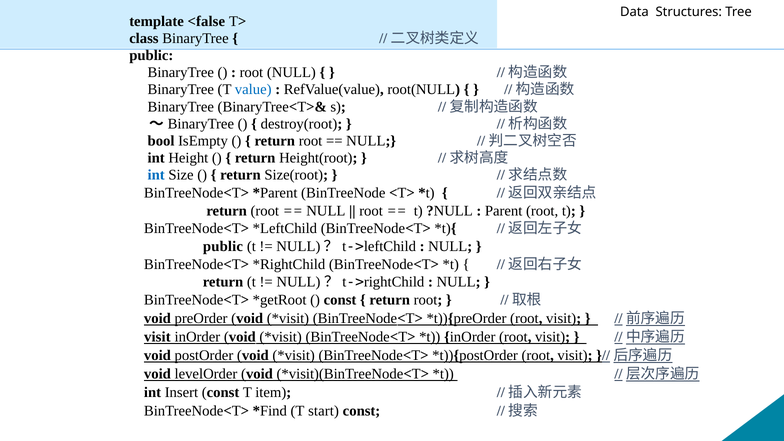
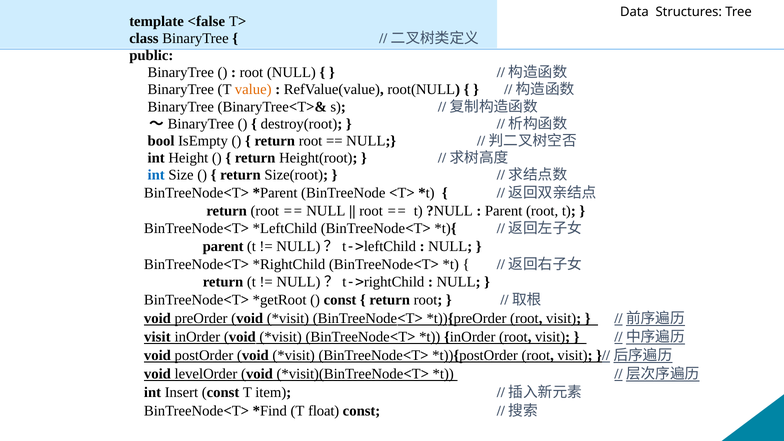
value colour: blue -> orange (253, 90)
public: public -> parent (223, 246)
start: start -> float (324, 411)
